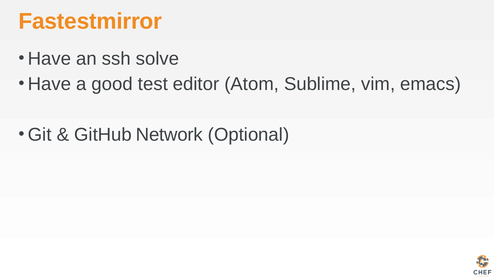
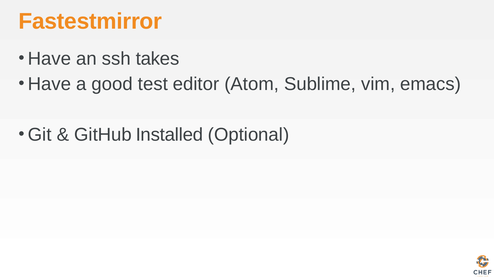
solve: solve -> takes (158, 59)
Network: Network -> Installed (169, 135)
